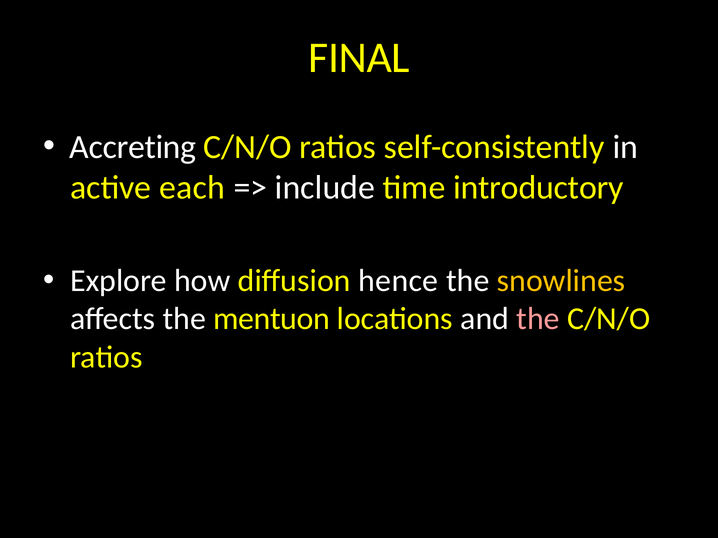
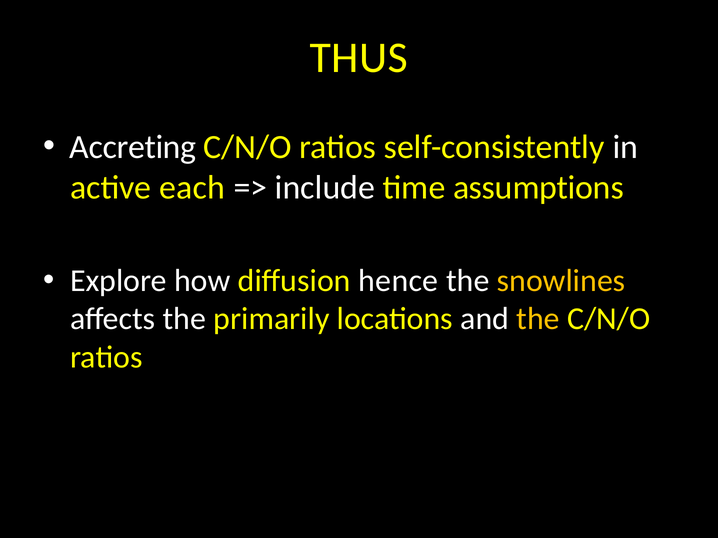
FINAL: FINAL -> THUS (359, 58)
introductory: introductory -> assumptions (538, 188)
mentuon: mentuon -> primarily (271, 319)
the colour: pink -> yellow (538, 319)
